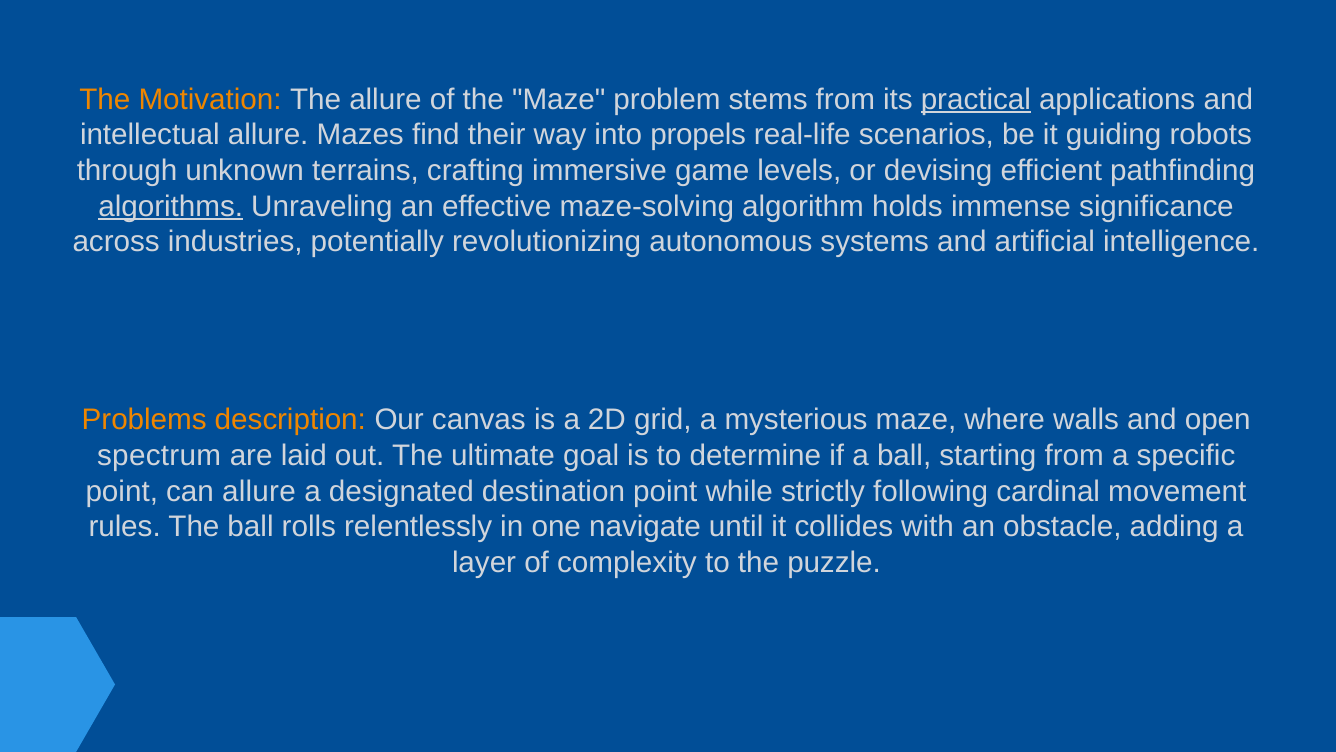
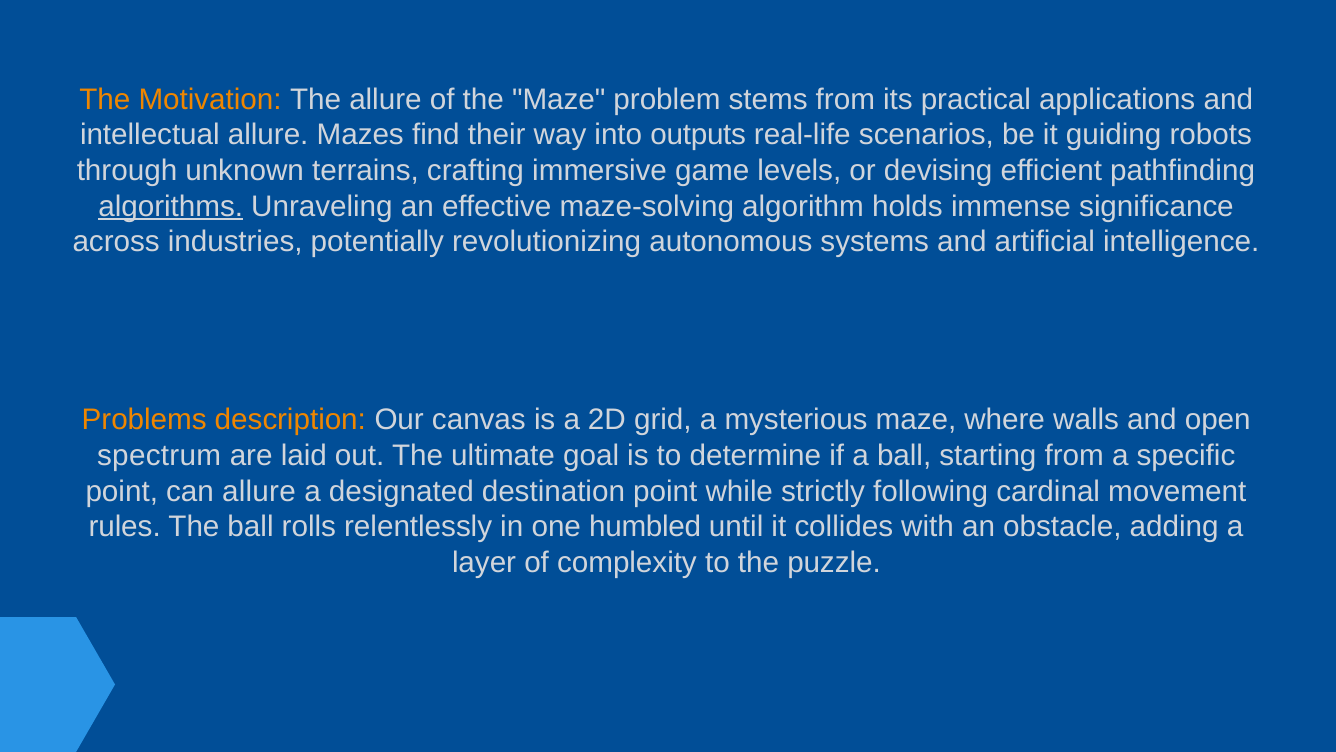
practical underline: present -> none (976, 99)
propels: propels -> outputs (698, 135)
navigate: navigate -> humbled (645, 527)
